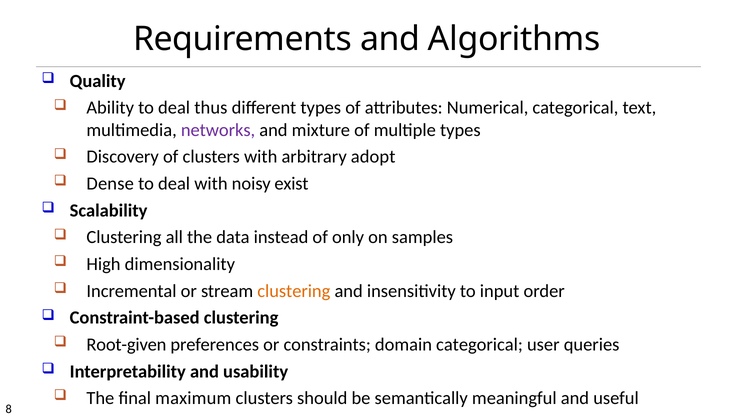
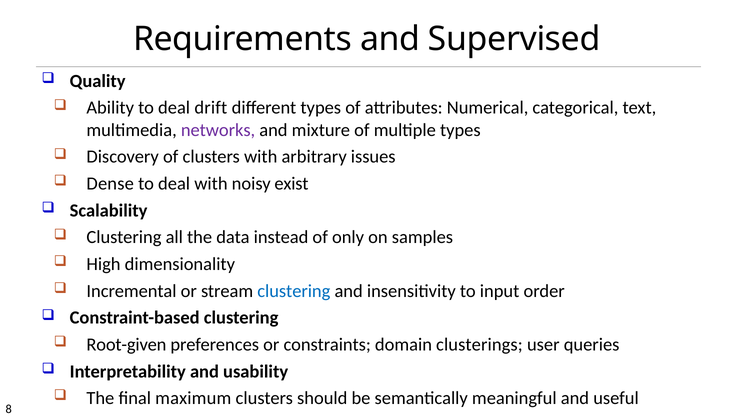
Algorithms: Algorithms -> Supervised (514, 39)
thus: thus -> drift (211, 108)
adopt: adopt -> issues (373, 157)
clustering colour: orange -> blue (294, 291)
domain categorical: categorical -> clusterings (479, 344)
